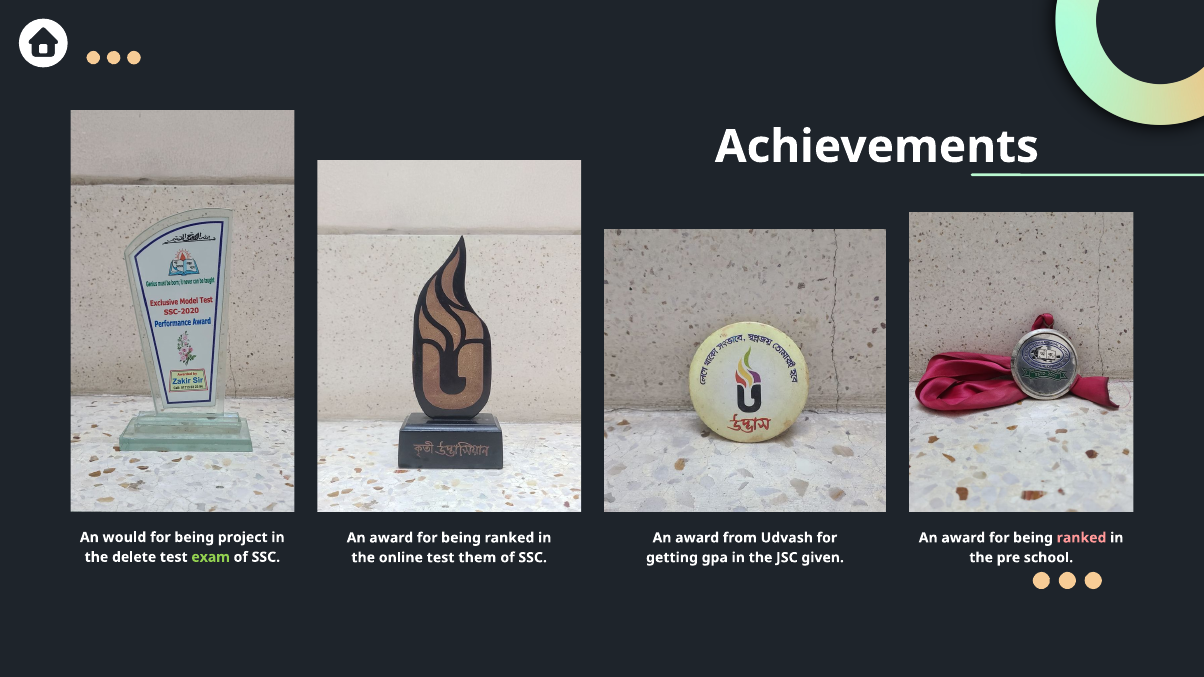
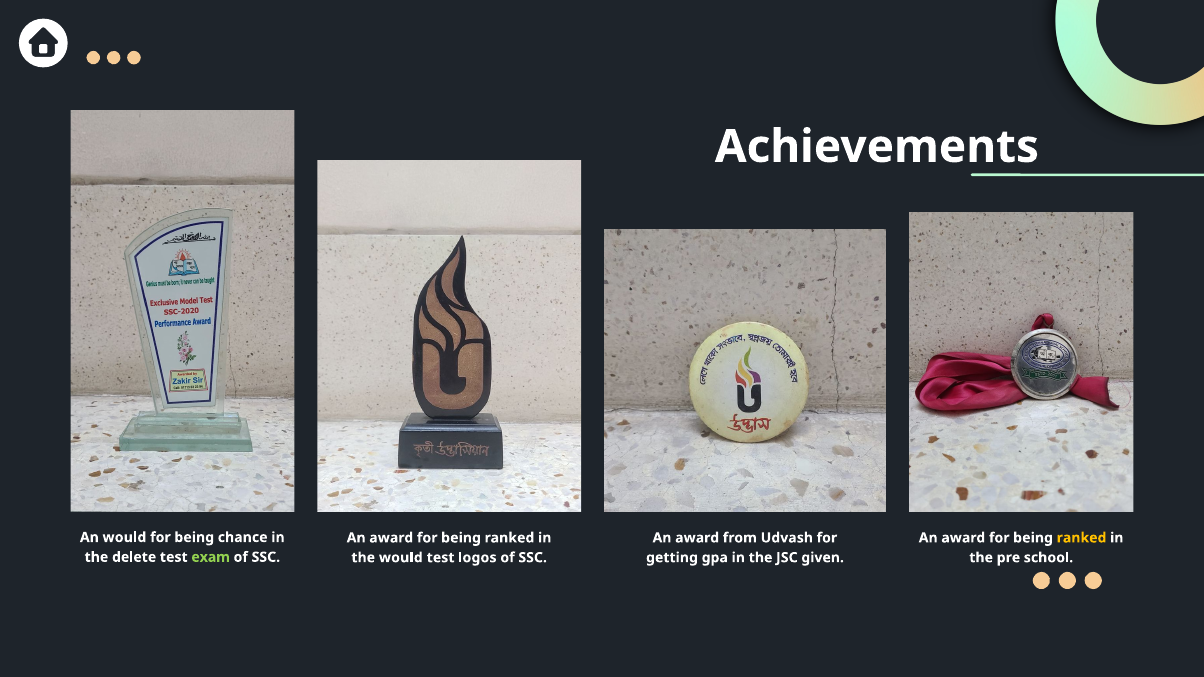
project: project -> chance (243, 538)
ranked colour: pink -> yellow (1082, 538)
the online: online -> would (401, 558)
them: them -> logos (477, 558)
